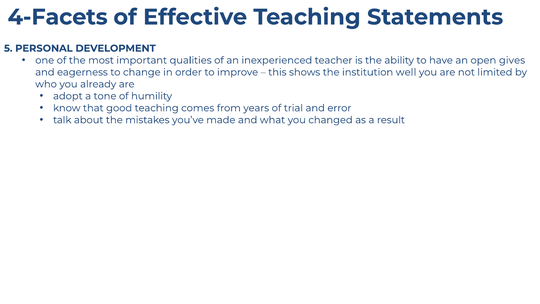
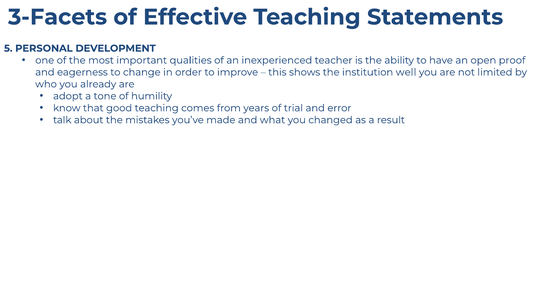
4-Facets: 4-Facets -> 3-Facets (58, 17)
gives: gives -> proof (512, 60)
